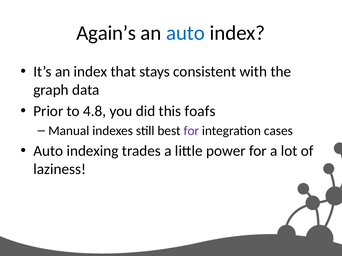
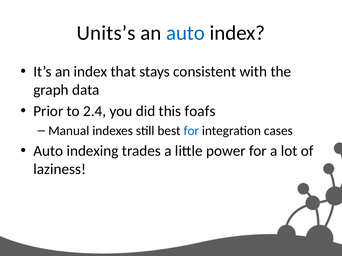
Again’s: Again’s -> Units’s (106, 33)
4.8: 4.8 -> 2.4 (95, 111)
for colour: purple -> blue (191, 131)
